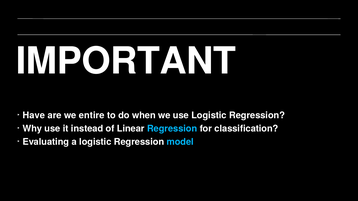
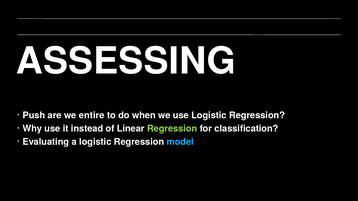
IMPORTANT: IMPORTANT -> ASSESSING (126, 61)
Have: Have -> Push (34, 115)
Regression colour: light blue -> light green (172, 129)
